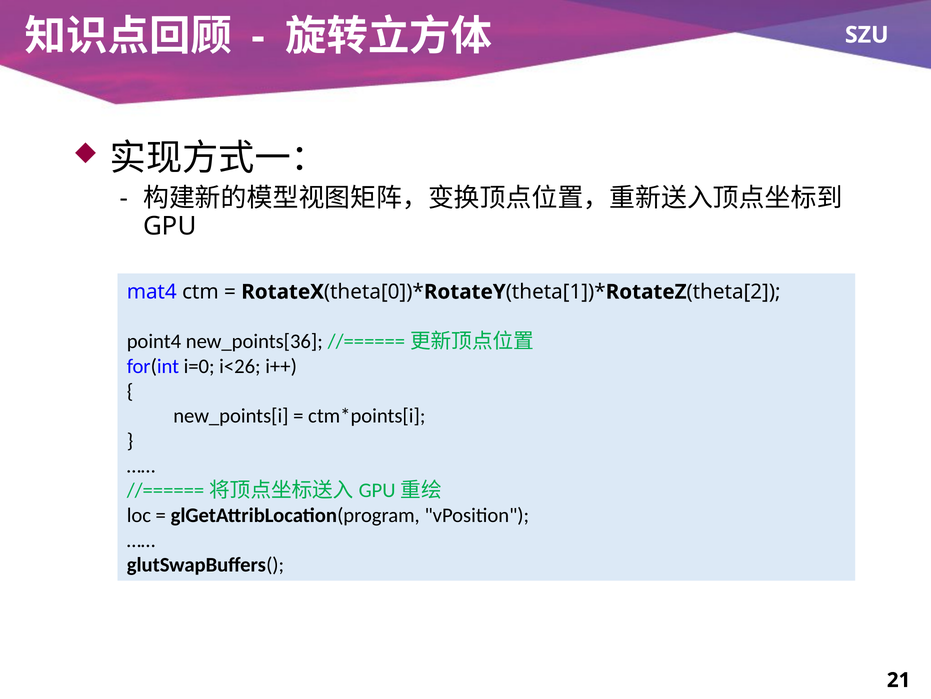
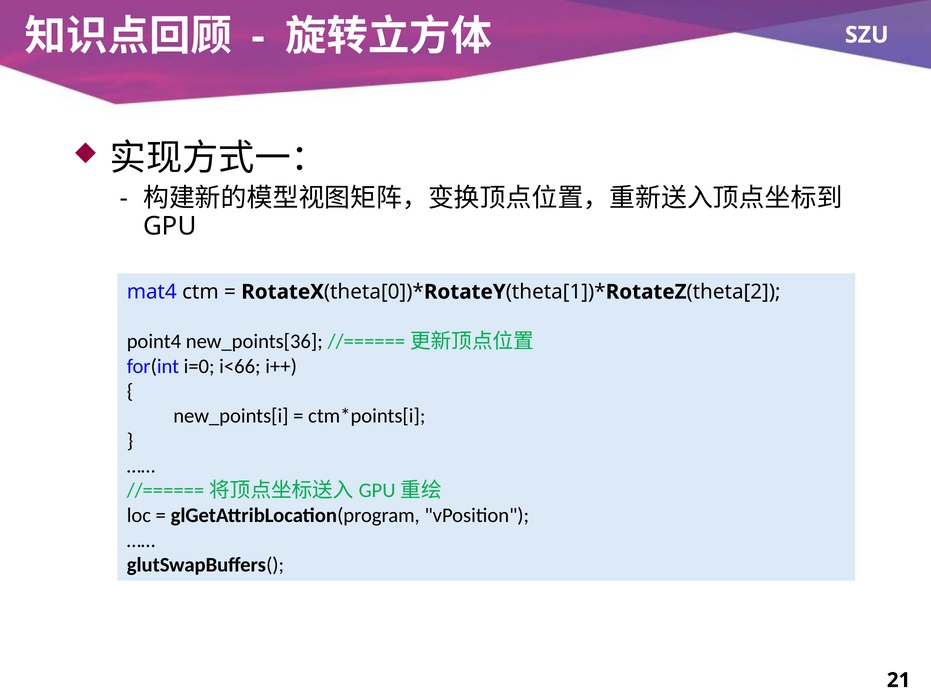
i<26: i<26 -> i<66 (240, 366)
